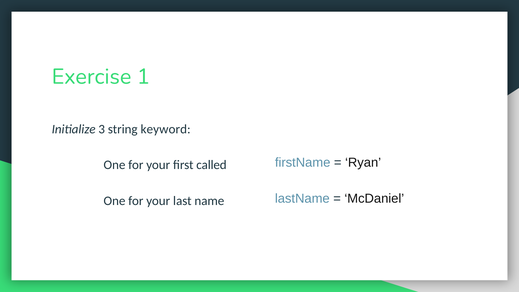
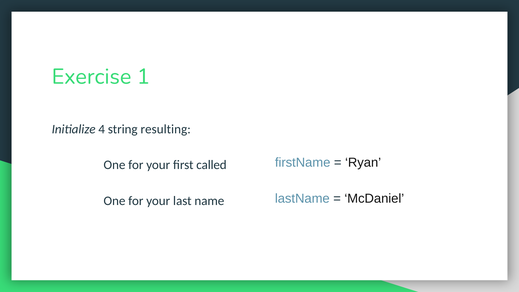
3: 3 -> 4 (102, 129)
keyword: keyword -> resulting (166, 129)
